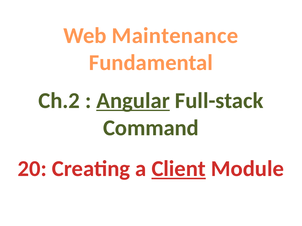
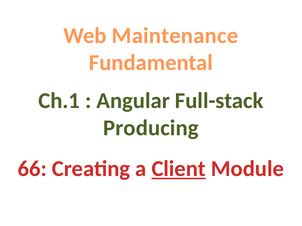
Ch.2: Ch.2 -> Ch.1 (59, 101)
Angular underline: present -> none (133, 101)
Command: Command -> Producing (151, 128)
20: 20 -> 66 (32, 169)
